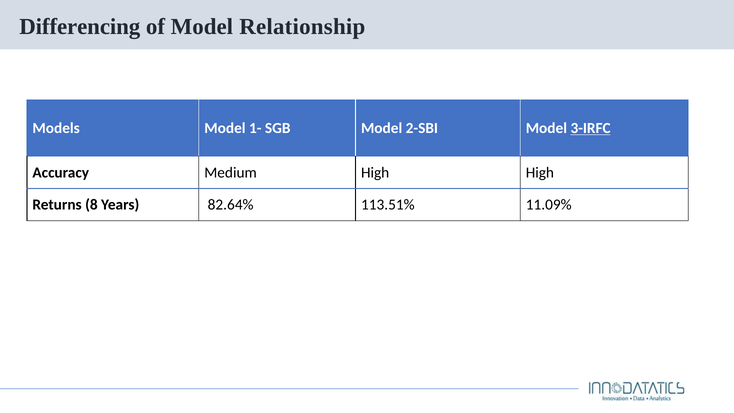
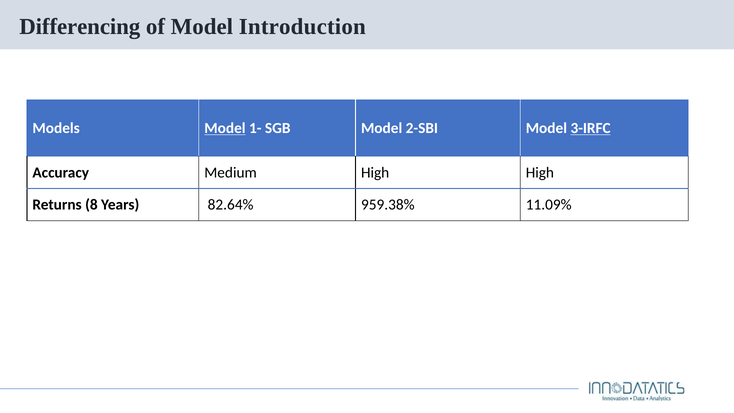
Relationship: Relationship -> Introduction (302, 27)
Model underline: none -> present (225, 128)
113.51%: 113.51% -> 959.38% (388, 205)
